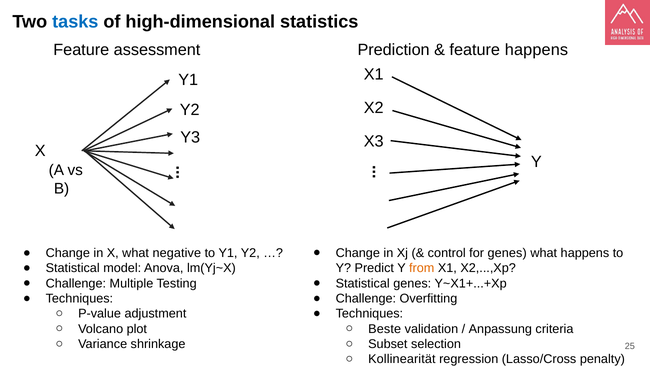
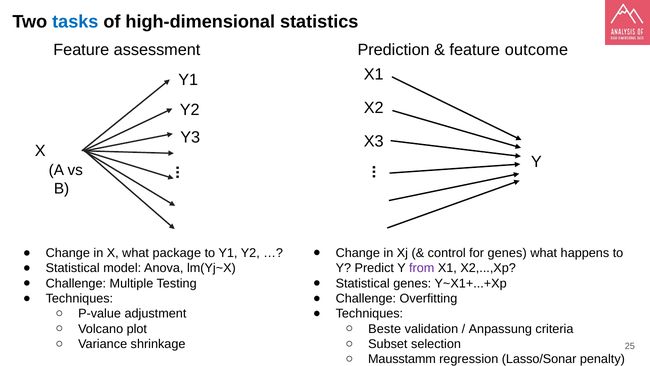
feature happens: happens -> outcome (536, 50)
negative: negative -> package (177, 253)
from colour: orange -> purple (422, 268)
Kollinearität: Kollinearität -> Mausstamm (402, 359)
Lasso/Cross: Lasso/Cross -> Lasso/Sonar (539, 359)
